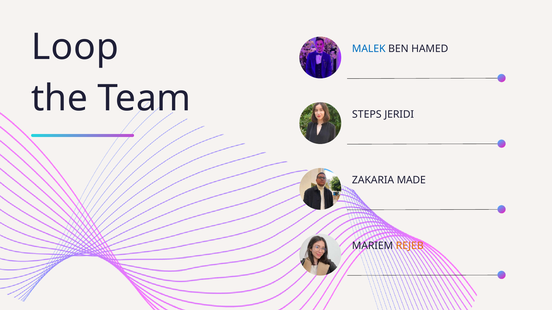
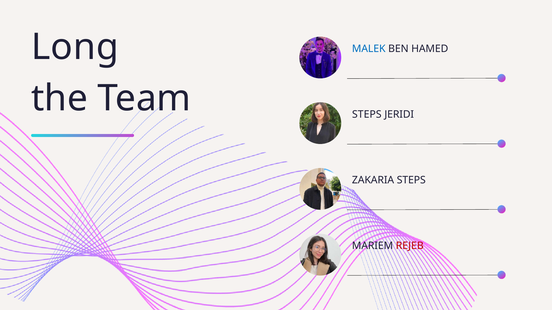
Loop: Loop -> Long (75, 47)
ZAKARIA MADE: MADE -> STEPS (411, 180)
REJEB colour: orange -> red (410, 246)
